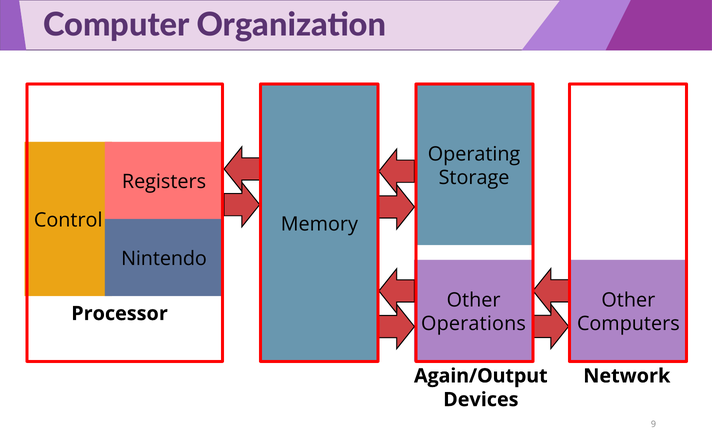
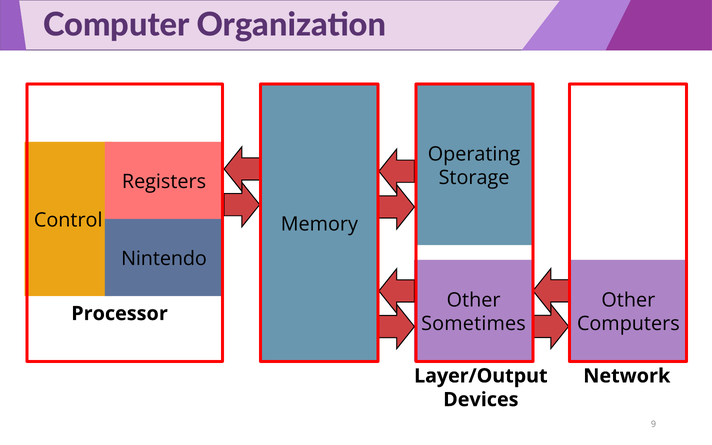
Operations: Operations -> Sometimes (473, 324)
Again/Output: Again/Output -> Layer/Output (481, 376)
